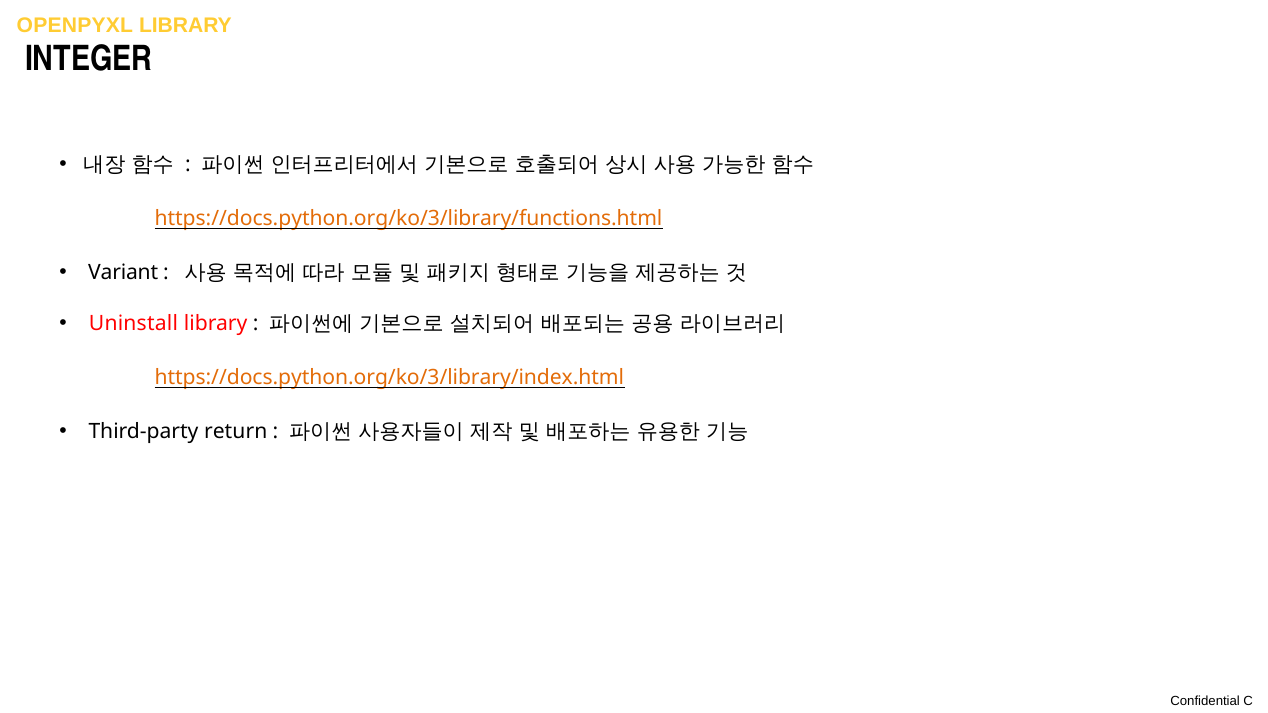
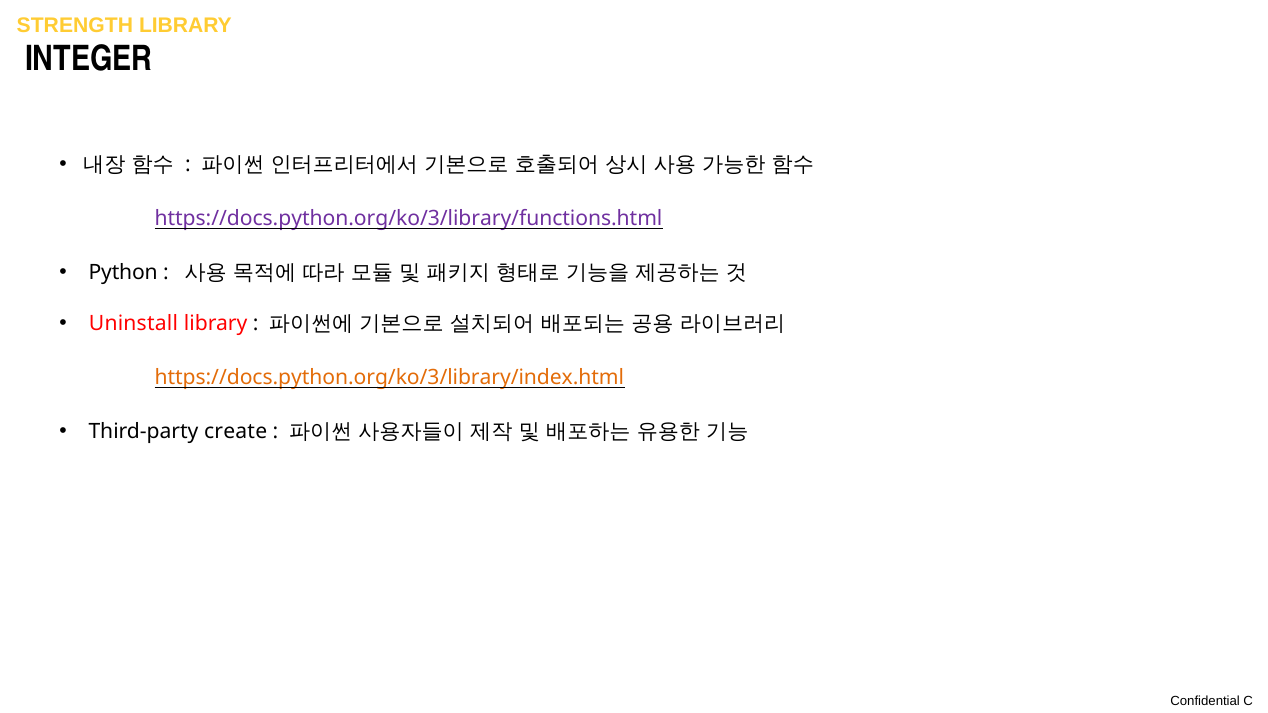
OPENPYXL: OPENPYXL -> STRENGTH (75, 25)
https://docs.python.org/ko/3/library/functions.html colour: orange -> purple (408, 219)
Variant: Variant -> Python (123, 273)
return: return -> create (236, 432)
